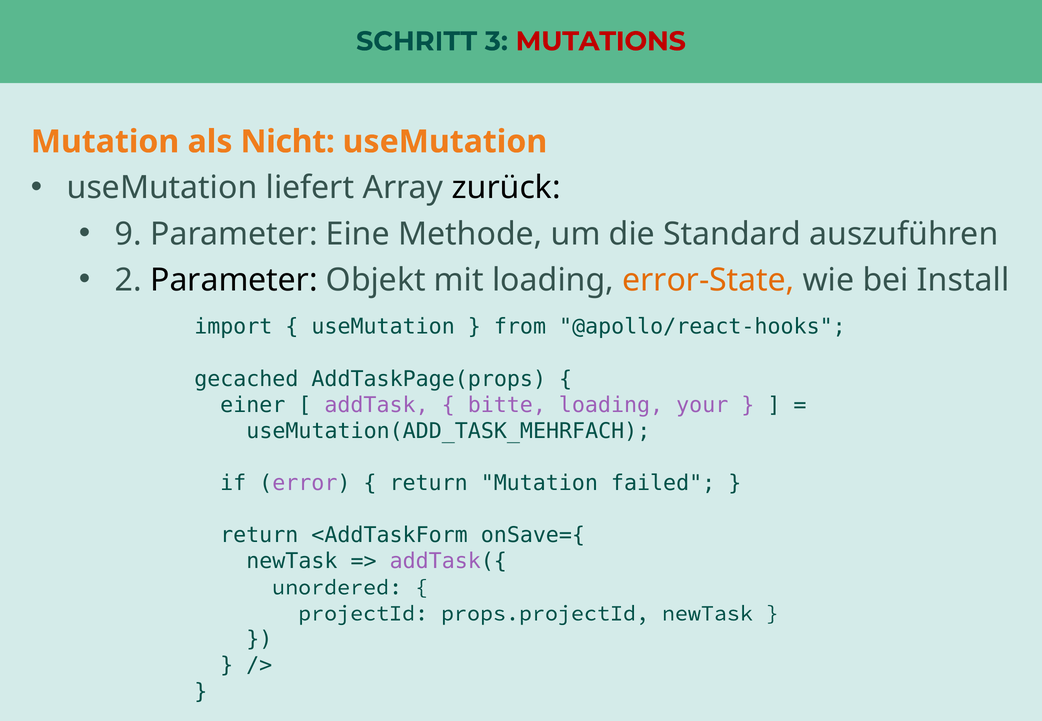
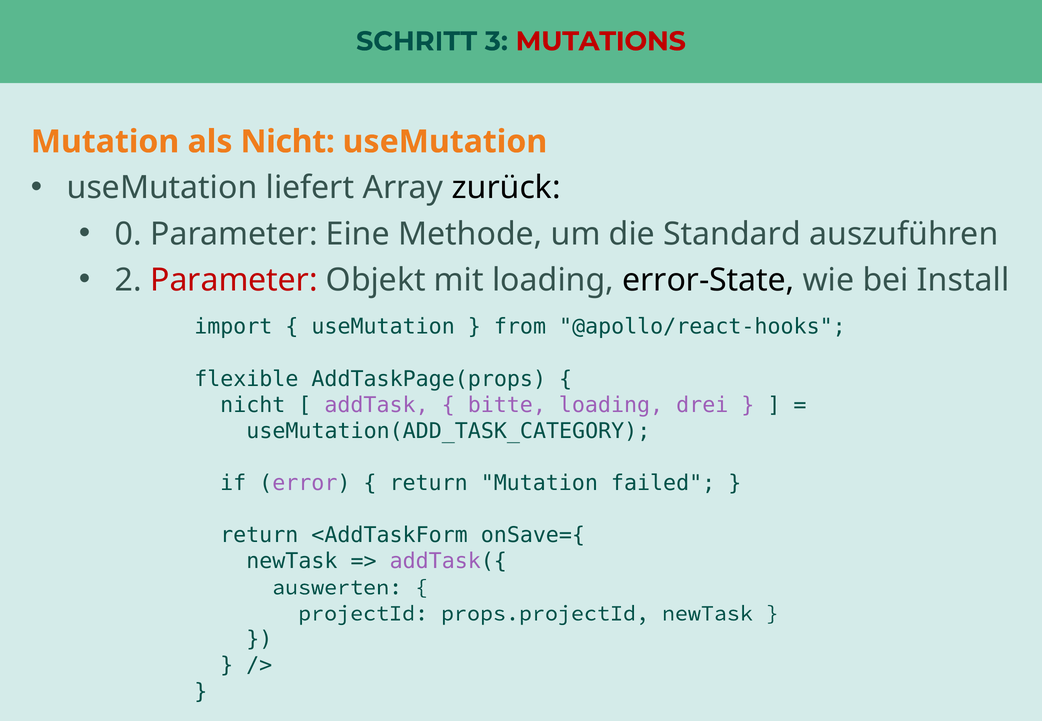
9: 9 -> 0 (128, 234)
Parameter colour: black -> red (234, 280)
error-State colour: orange -> black (708, 280)
gecached: gecached -> flexible (246, 379)
einer: einer -> nicht (253, 405)
your: your -> drei (702, 405)
useMutation(ADD_TASK_MEHRFACH: useMutation(ADD_TASK_MEHRFACH -> useMutation(ADD_TASK_CATEGORY (448, 431)
unordered: unordered -> auswerten (337, 588)
